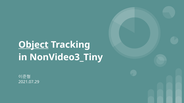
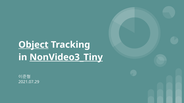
NonVideo3_Tiny underline: none -> present (66, 57)
